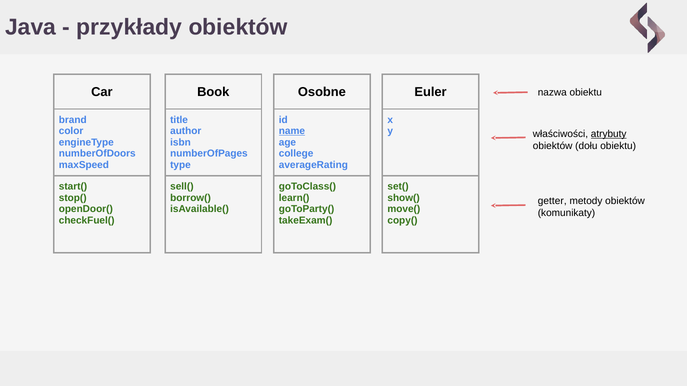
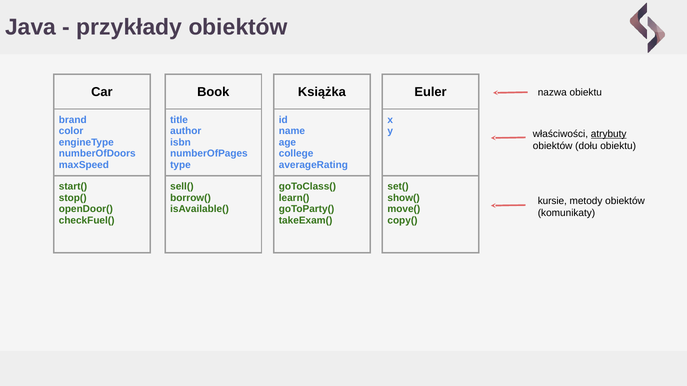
Osobne: Osobne -> Książka (322, 92)
name underline: present -> none (292, 131)
getter: getter -> kursie (552, 201)
